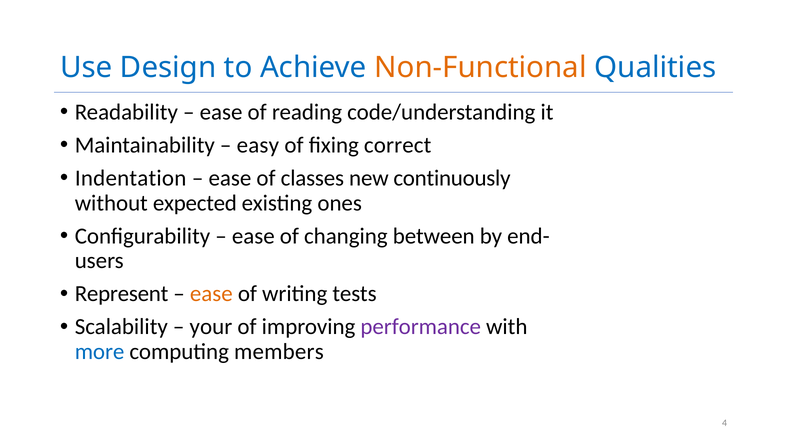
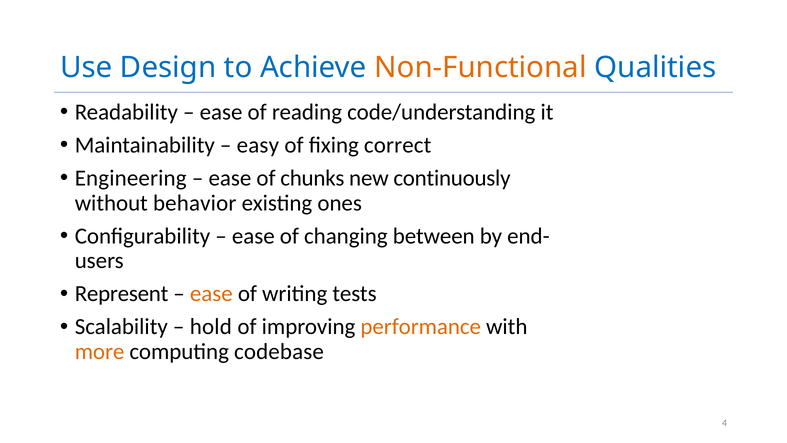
Indentation: Indentation -> Engineering (131, 178)
classes: classes -> chunks (312, 178)
expected: expected -> behavior (195, 203)
your: your -> hold (211, 327)
performance colour: purple -> orange (421, 327)
more colour: blue -> orange (100, 351)
members: members -> codebase (279, 351)
